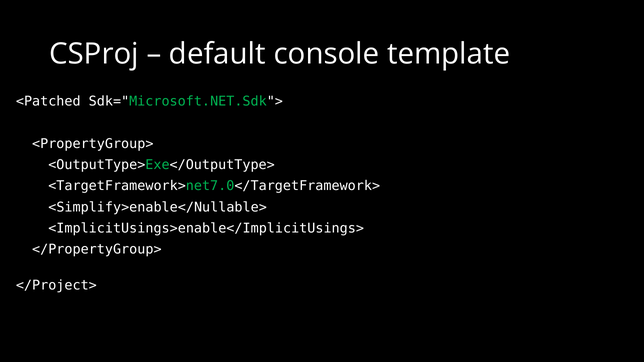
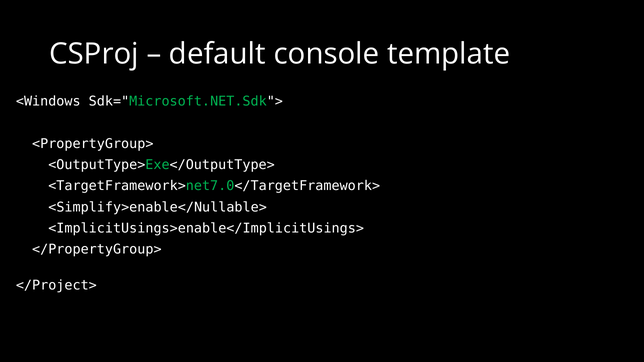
<Patched: <Patched -> <Windows (48, 101)
